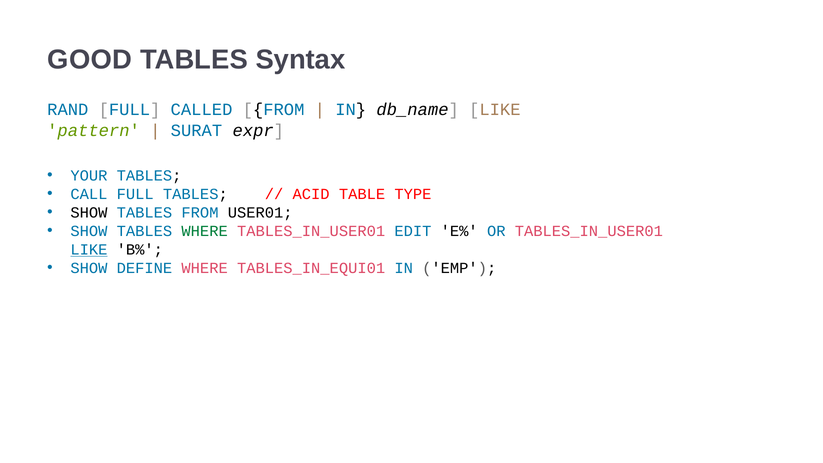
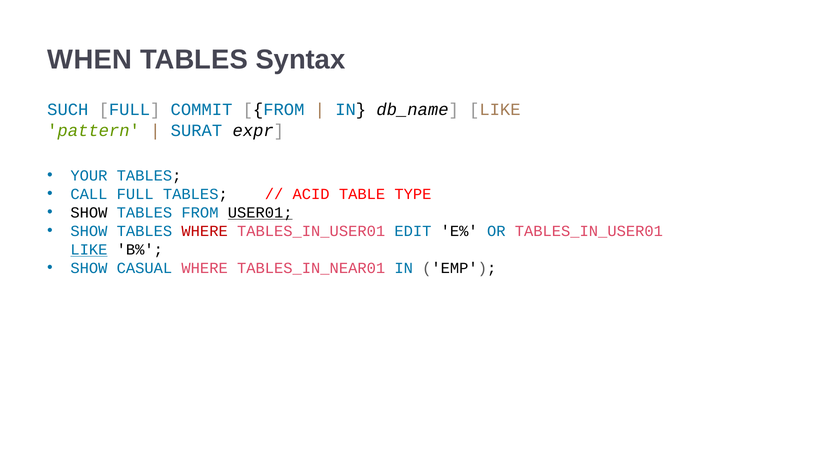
GOOD: GOOD -> WHEN (90, 60)
RAND: RAND -> SUCH (68, 110)
CALLED: CALLED -> COMMIT (202, 110)
USER01 underline: none -> present (260, 213)
WHERE colour: green -> red (205, 231)
DEFINE: DEFINE -> CASUAL (144, 268)
TABLES_IN_EQUI01: TABLES_IN_EQUI01 -> TABLES_IN_NEAR01 (311, 268)
